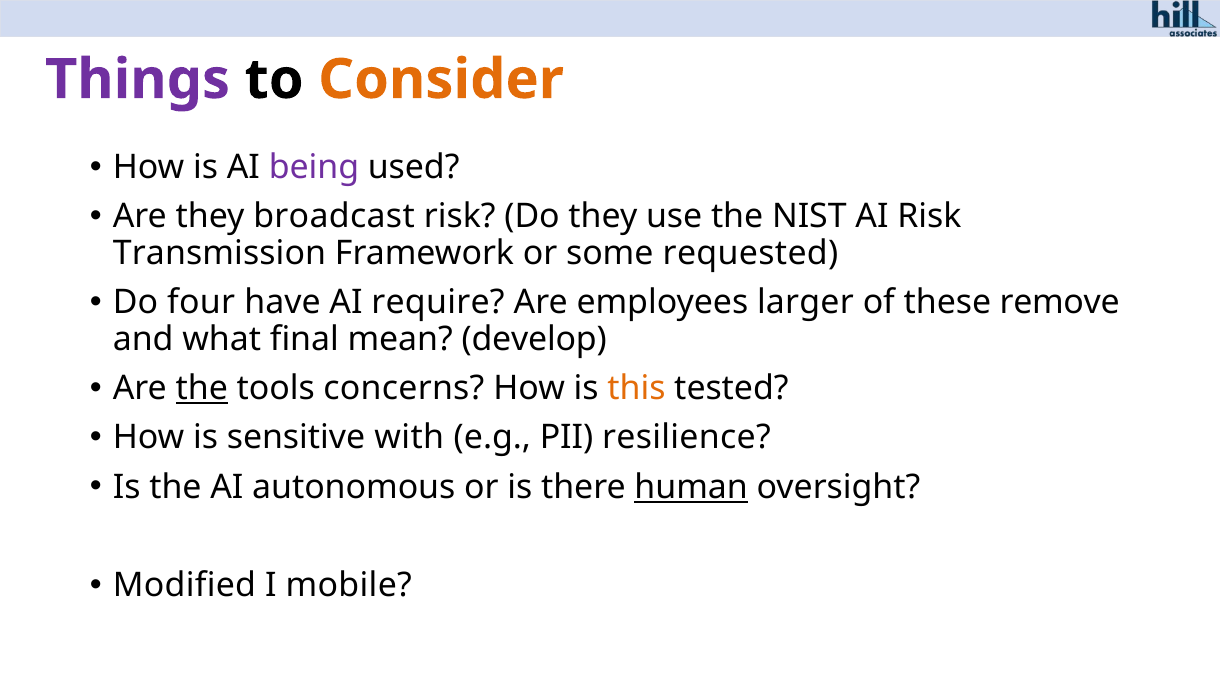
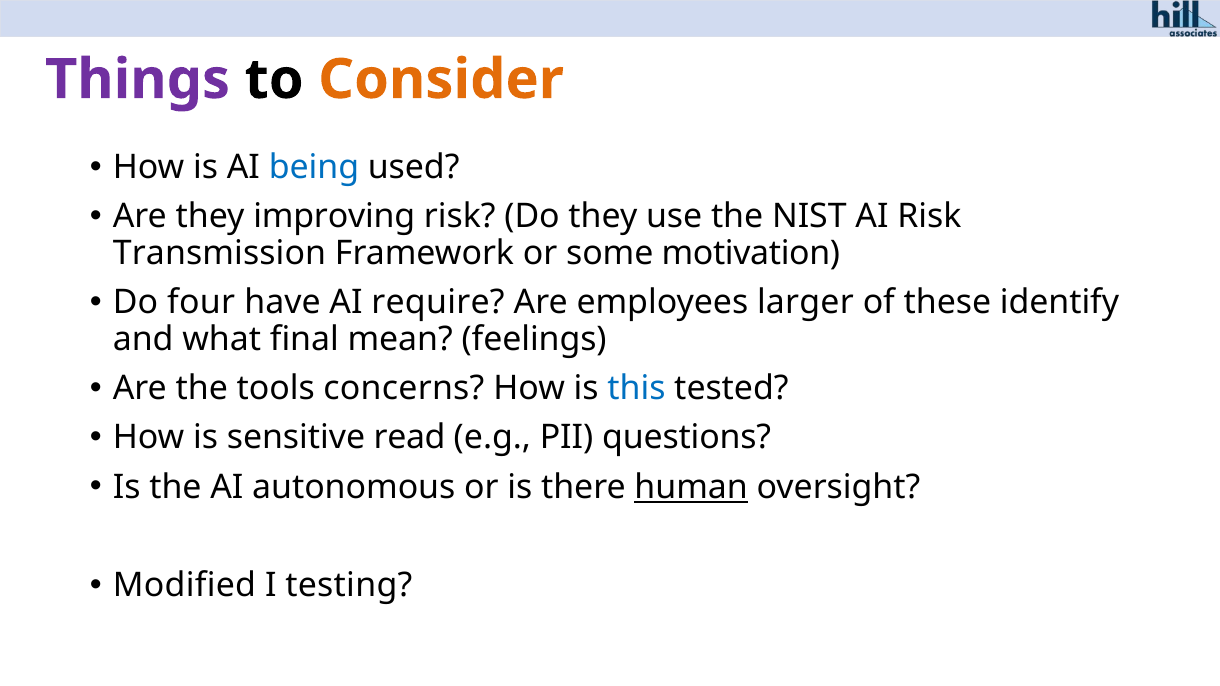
being colour: purple -> blue (314, 167)
broadcast: broadcast -> improving (334, 217)
requested: requested -> motivation (751, 253)
remove: remove -> identify (1060, 303)
develop: develop -> feelings (534, 339)
the underline: present -> none (202, 389)
this colour: orange -> blue (636, 389)
with: with -> read (410, 438)
resilience: resilience -> questions (687, 438)
mobile: mobile -> testing (349, 586)
